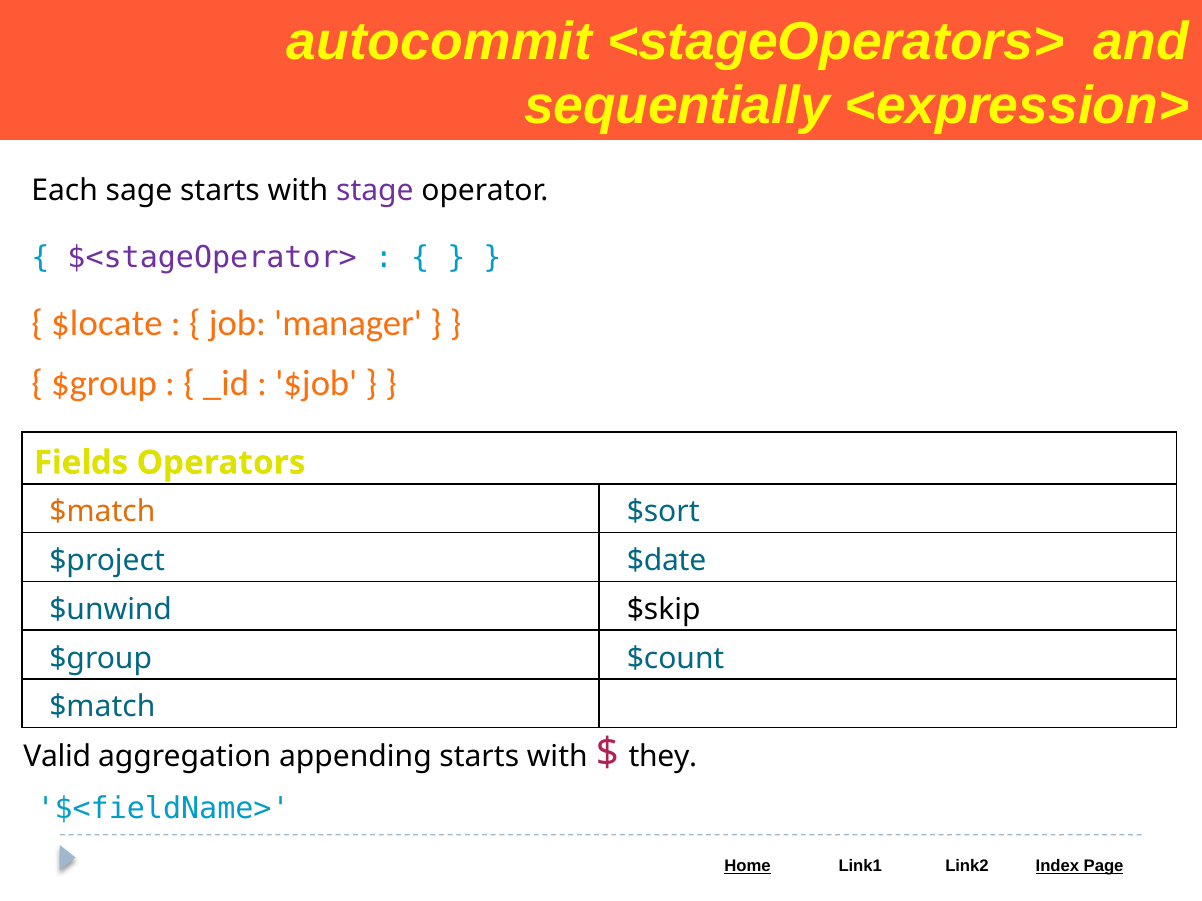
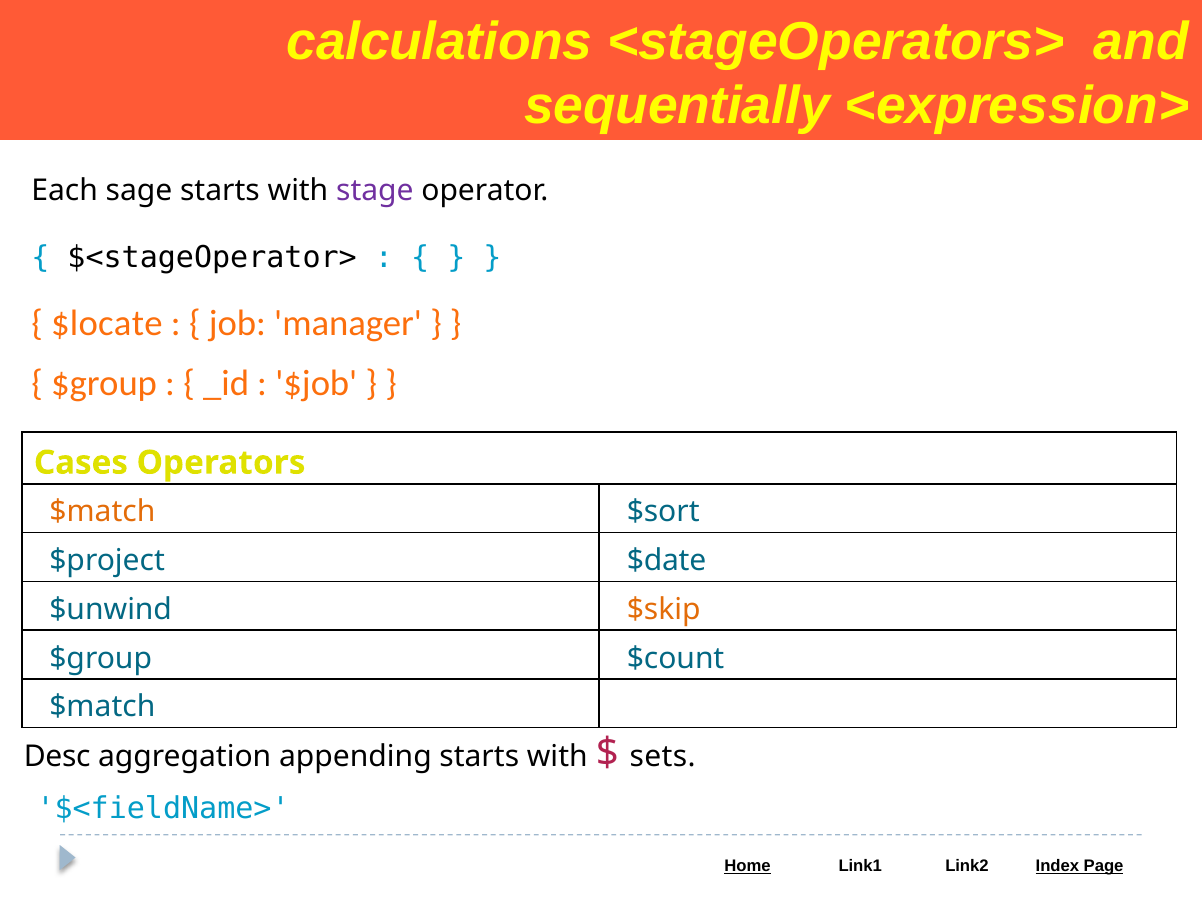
autocommit: autocommit -> calculations (440, 42)
$<stageOperator> colour: purple -> black (212, 258)
Fields: Fields -> Cases (81, 463)
$skip colour: black -> orange (664, 610)
Valid: Valid -> Desc (57, 757)
they: they -> sets (663, 757)
